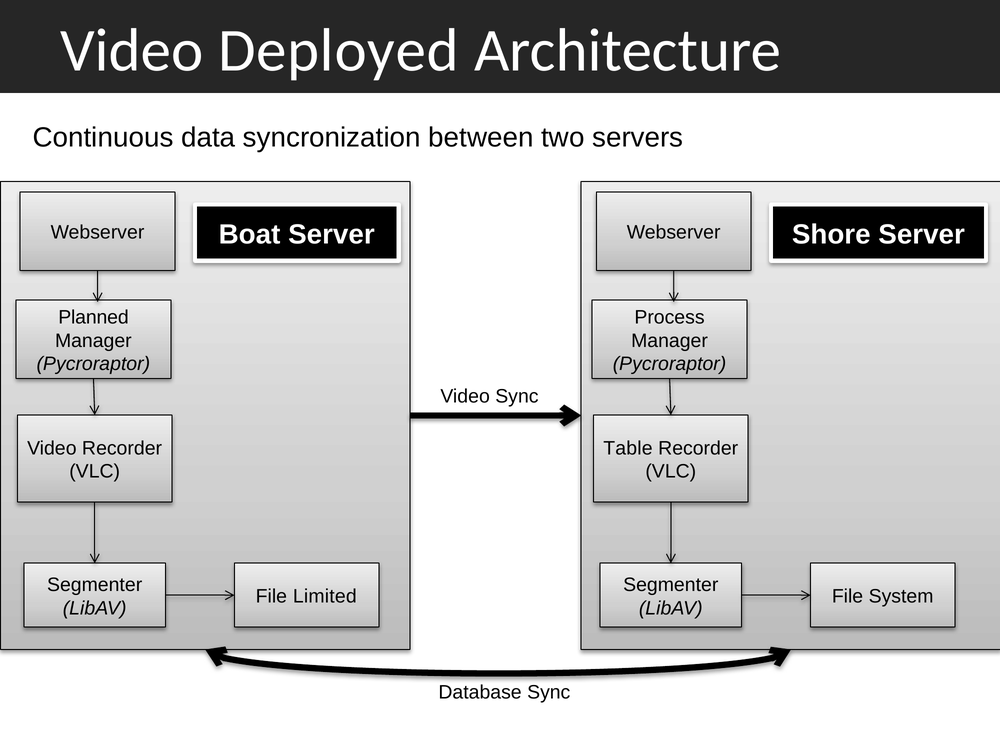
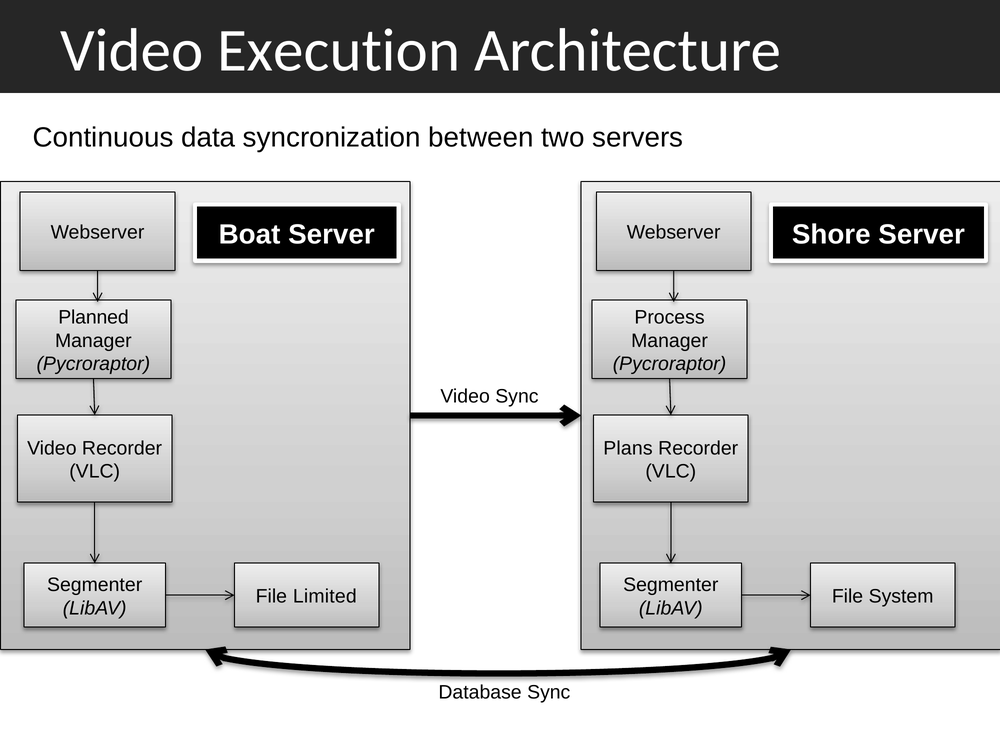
Deployed: Deployed -> Execution (339, 51)
Table: Table -> Plans (628, 448)
